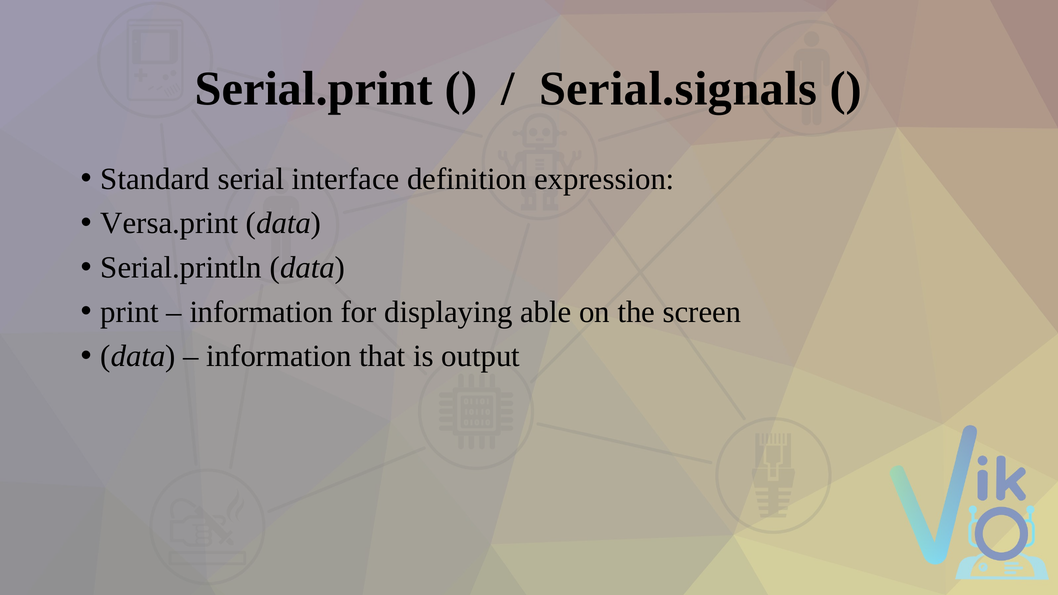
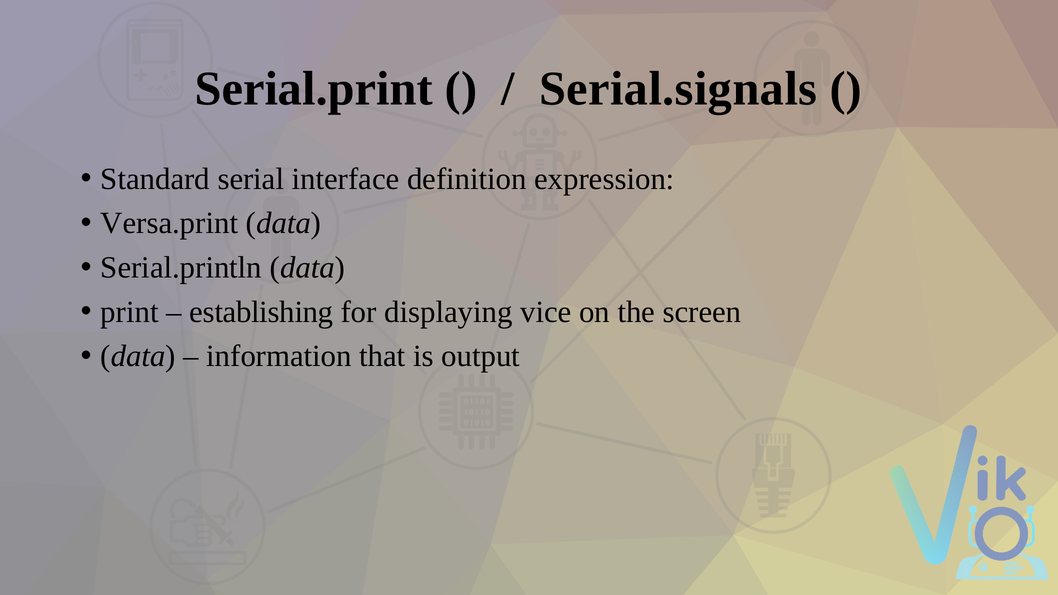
information: information -> establishing (261, 312)
able: able -> vice (546, 312)
